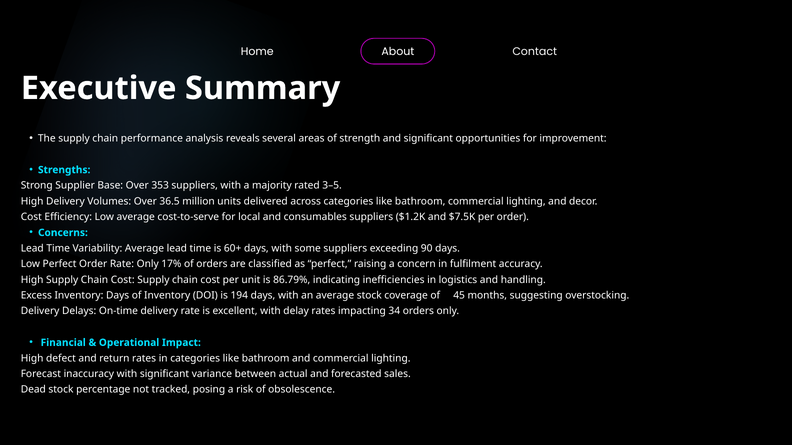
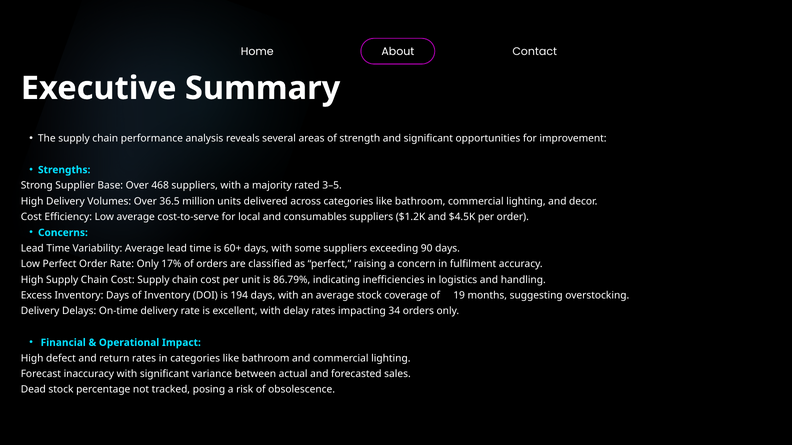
353: 353 -> 468 (160, 186)
$7.5K: $7.5K -> $4.5K (462, 217)
45: 45 -> 19 (459, 296)
